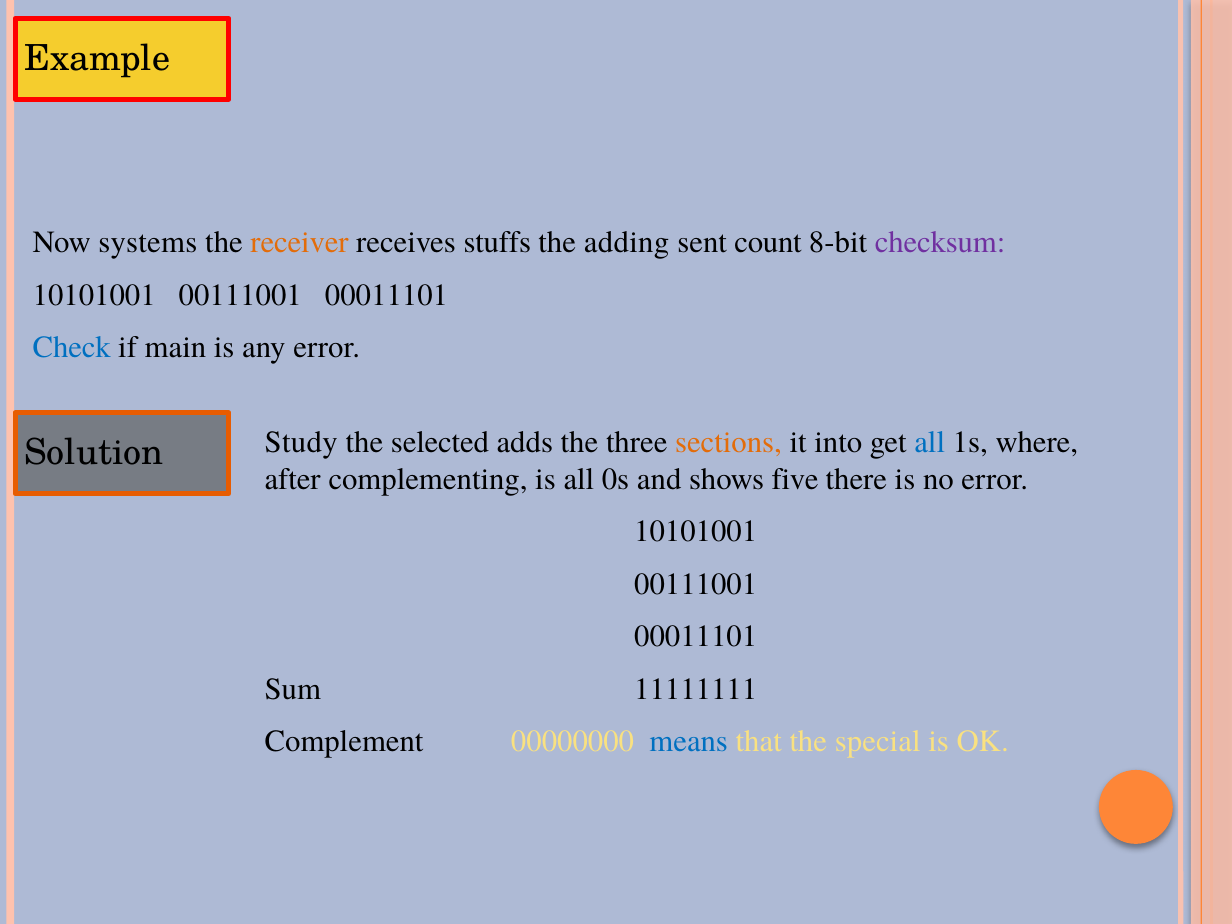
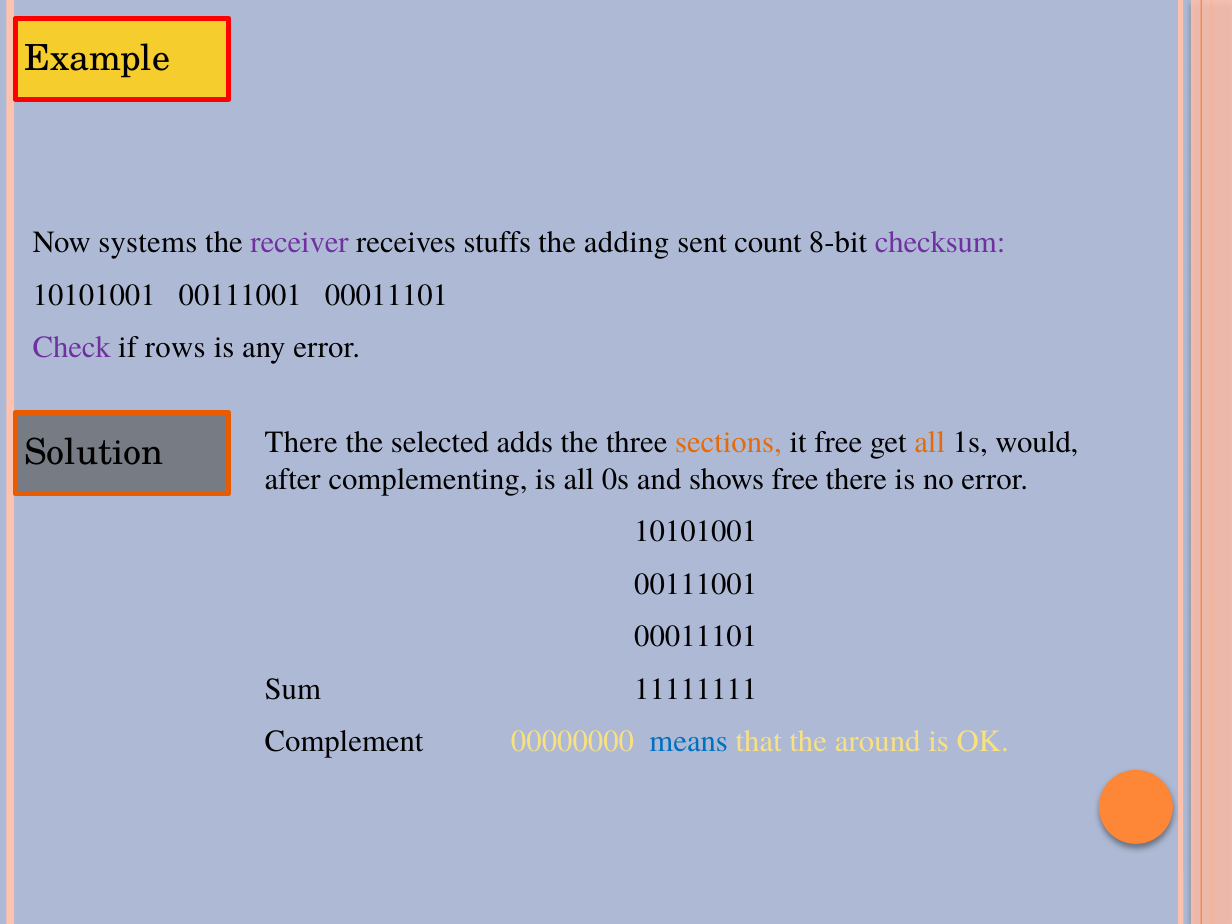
receiver colour: orange -> purple (300, 243)
Check colour: blue -> purple (72, 347)
main: main -> rows (175, 347)
Study: Study -> There (301, 442)
it into: into -> free (838, 442)
all colour: blue -> orange (930, 442)
where: where -> would (1037, 442)
shows five: five -> free (795, 479)
special: special -> around (878, 741)
